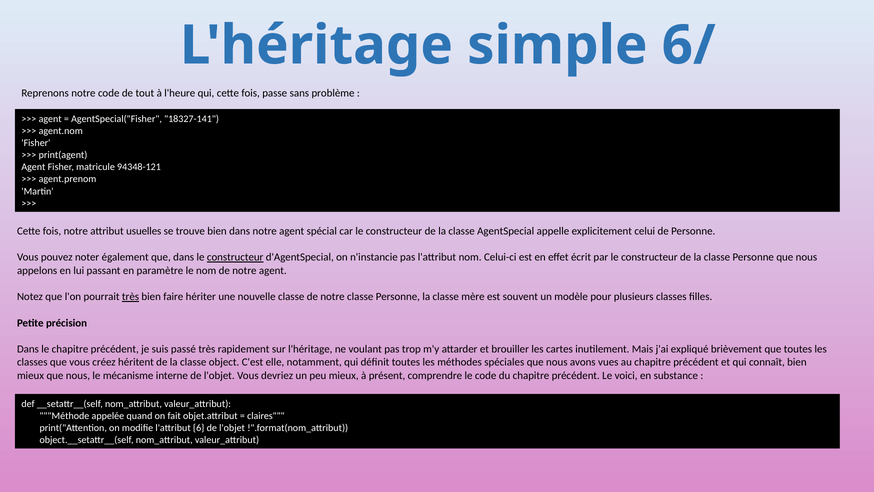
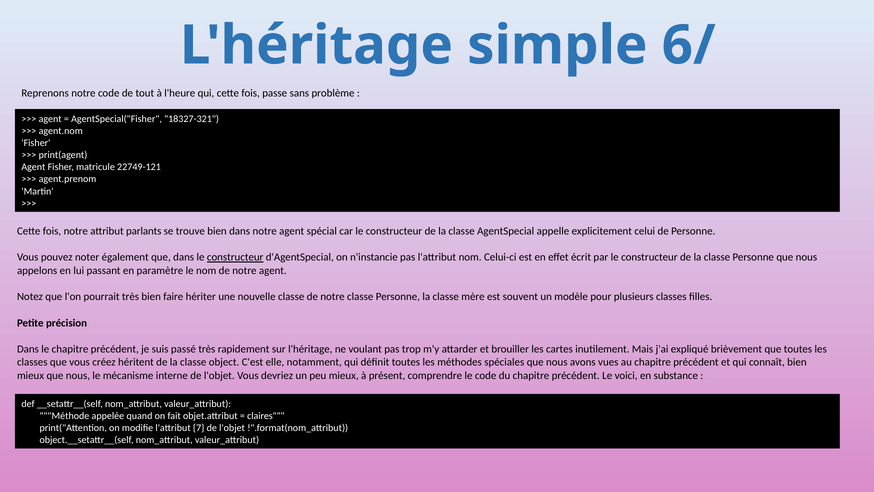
18327-141: 18327-141 -> 18327-321 (192, 119)
94348-121: 94348-121 -> 22749-121 (139, 167)
usuelles: usuelles -> parlants (144, 231)
très underline: present -> none (131, 297)
6: 6 -> 7 (199, 428)
